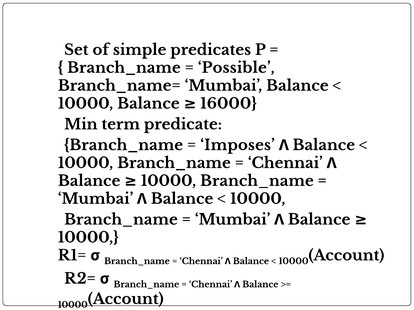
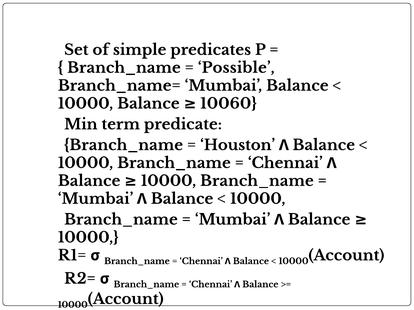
16000: 16000 -> 10060 (228, 104)
Imposes: Imposes -> Houston (238, 145)
